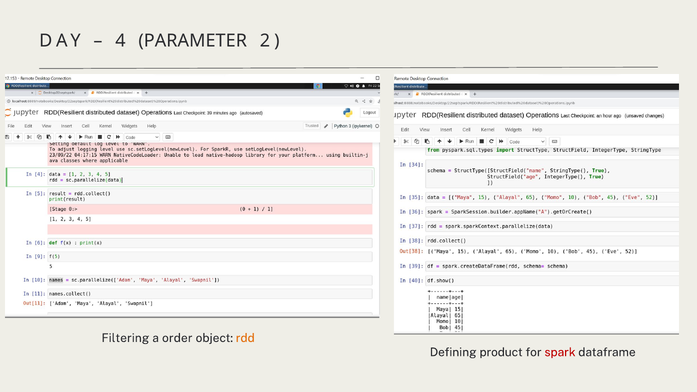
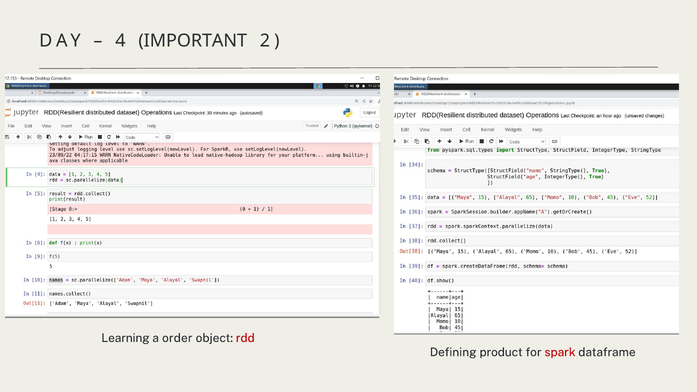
PARAMETER: PARAMETER -> IMPORTANT (193, 41)
Filtering: Filtering -> Learning (125, 338)
rdd colour: orange -> red (245, 338)
